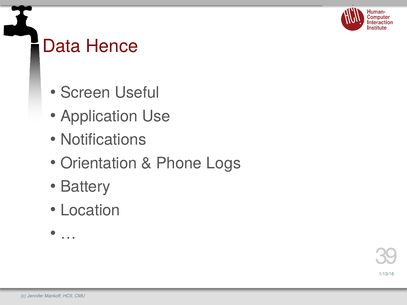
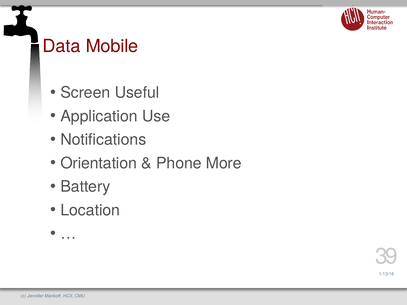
Hence: Hence -> Mobile (112, 46)
Logs: Logs -> More (224, 163)
